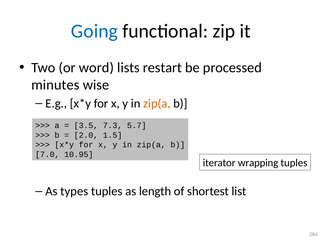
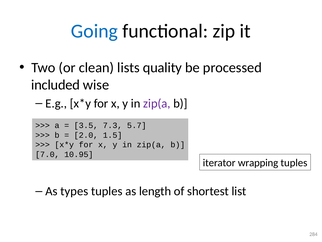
word: word -> clean (96, 68)
restart: restart -> quality (162, 68)
minutes: minutes -> included (56, 85)
zip(a colour: orange -> purple (157, 103)
